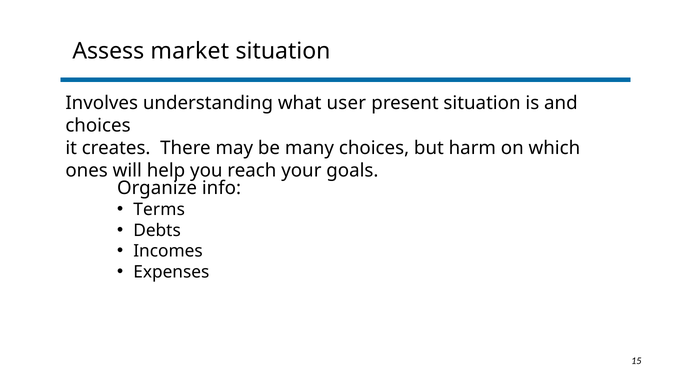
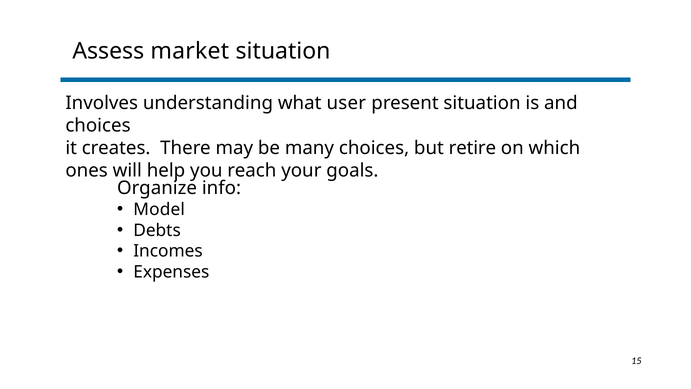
harm: harm -> retire (472, 148)
Terms: Terms -> Model (159, 210)
